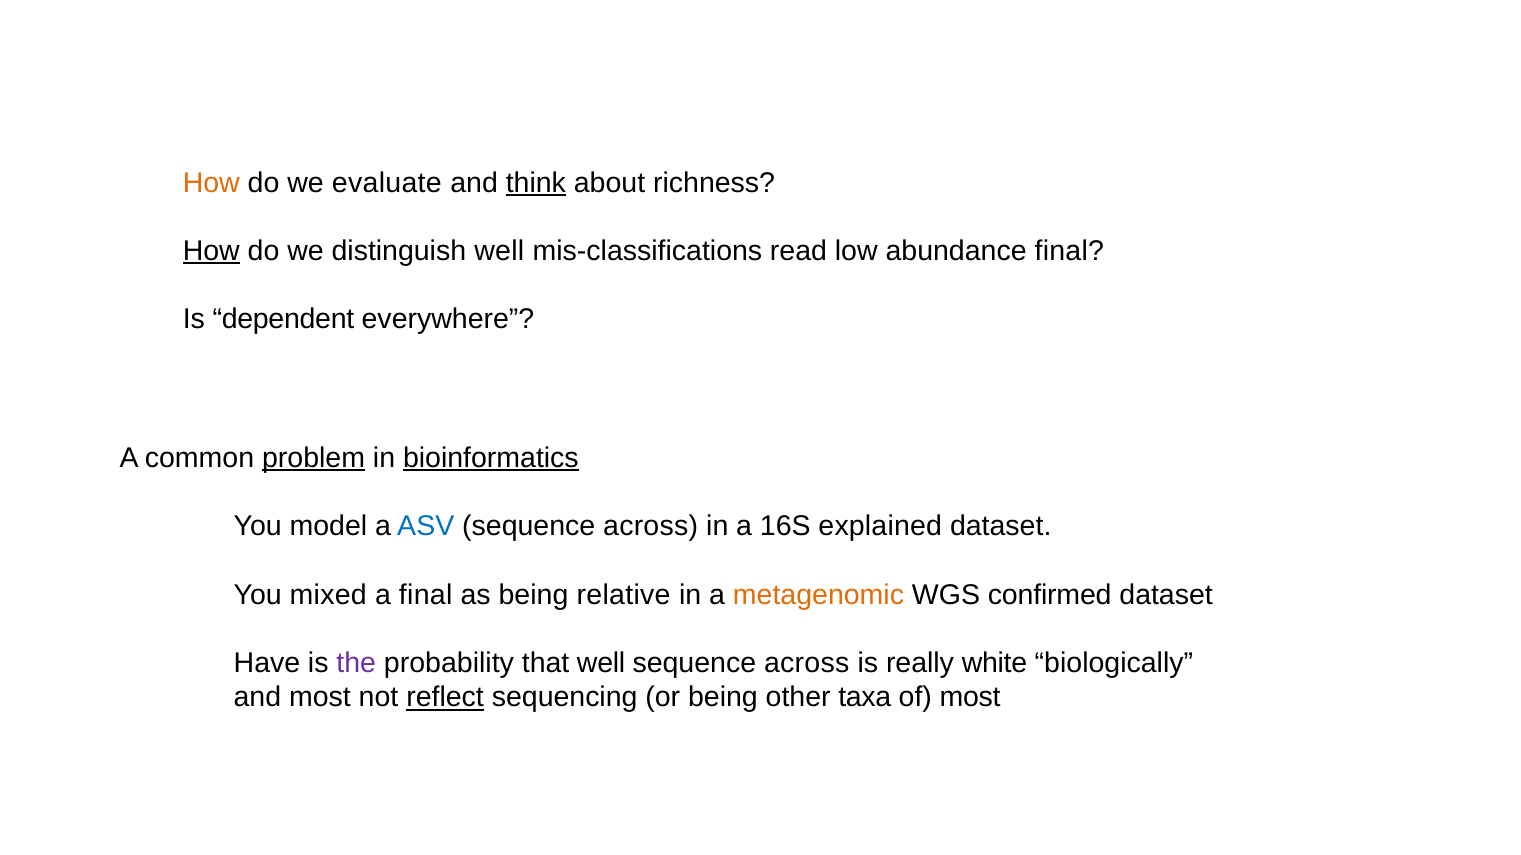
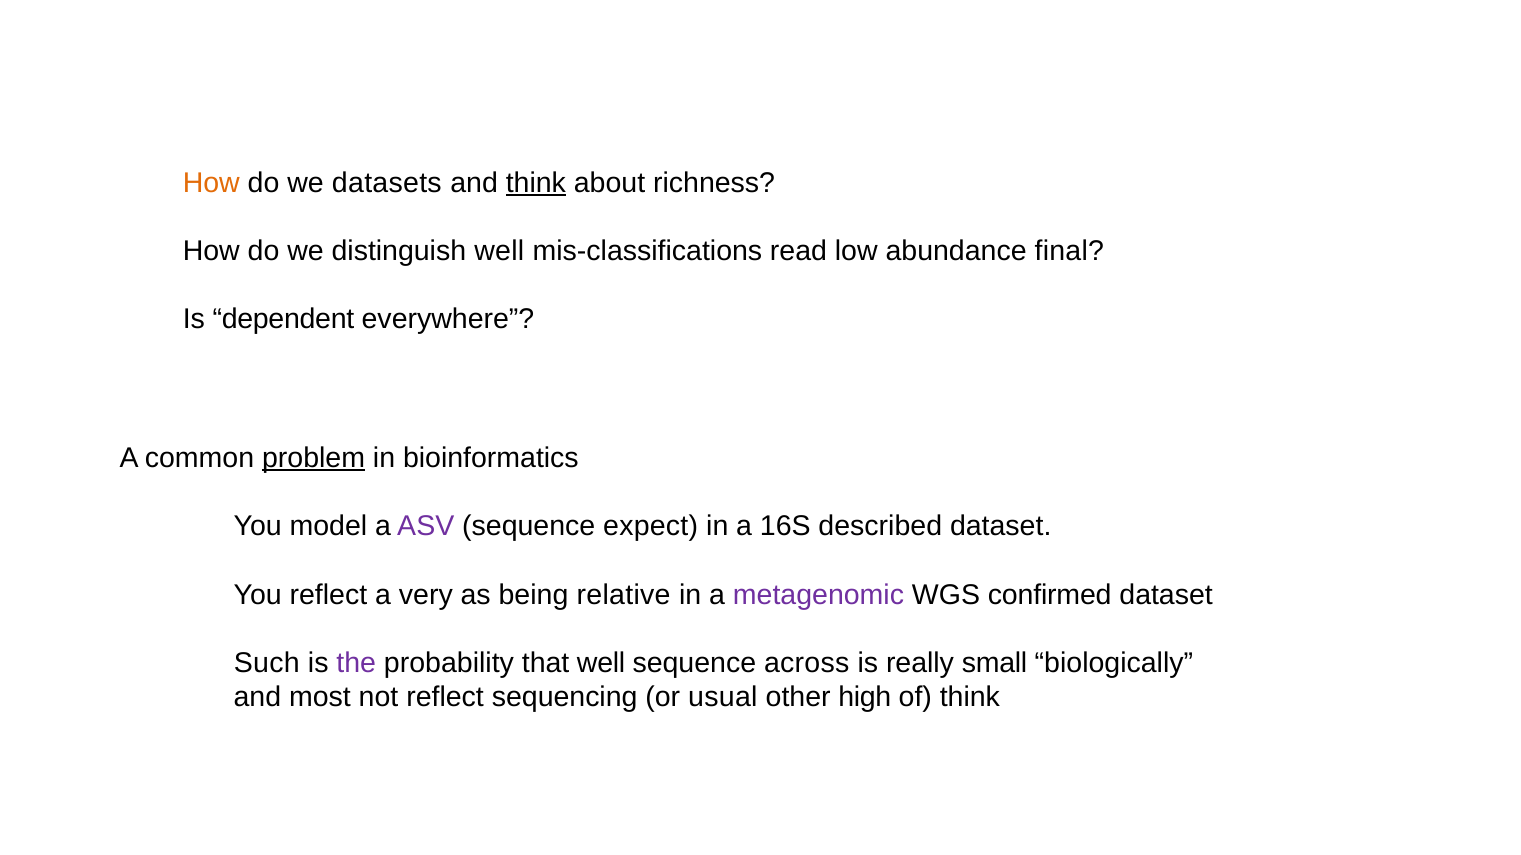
evaluate: evaluate -> datasets (387, 183)
How underline: present -> none (211, 251)
bioinformatics underline: present -> none (491, 458)
ASV colour: blue -> purple (426, 527)
across: across -> expect (651, 527)
explained: explained -> described (880, 527)
You mixed: mixed -> reflect (328, 595)
a final: final -> very (426, 595)
metagenomic colour: orange -> purple (818, 595)
Have: Have -> Such (267, 664)
white: white -> small (995, 664)
reflect underline: present -> none (445, 698)
or being: being -> usual (723, 698)
taxa: taxa -> high (865, 698)
of most: most -> think (970, 698)
